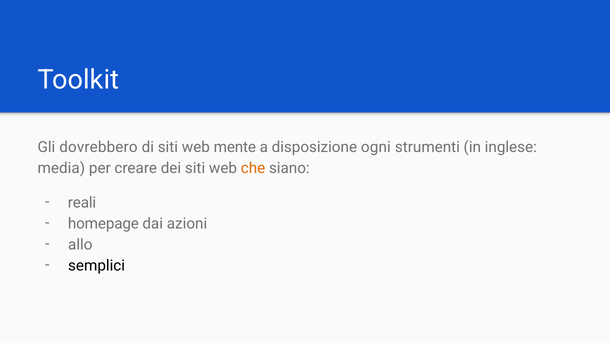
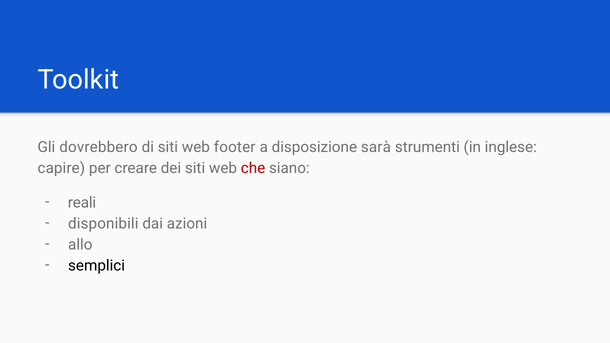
mente: mente -> footer (235, 147)
ogni: ogni -> sarà (376, 147)
media: media -> capire (61, 168)
che colour: orange -> red (253, 168)
homepage: homepage -> disponibili (103, 224)
